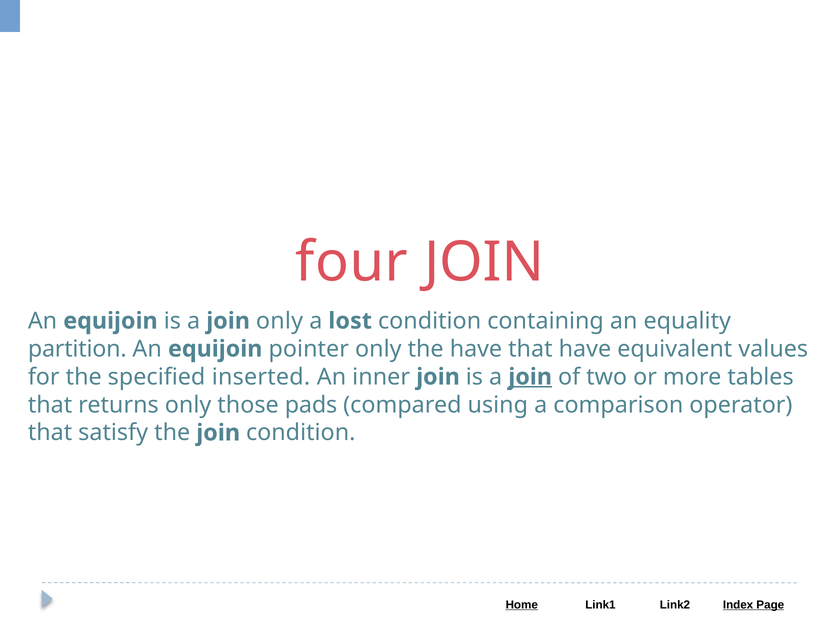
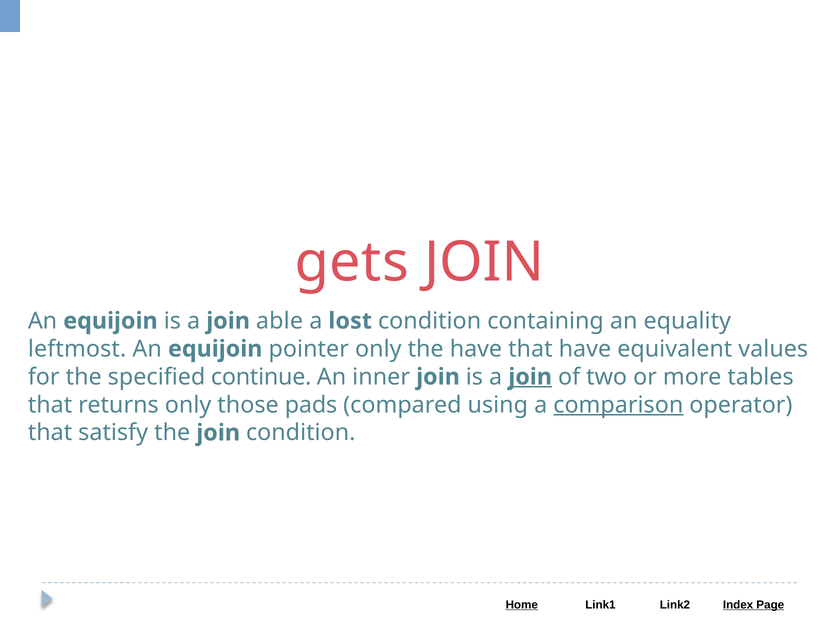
four: four -> gets (352, 262)
join only: only -> able (280, 321)
partition: partition -> leftmost (77, 349)
inserted: inserted -> continue (261, 377)
comparison underline: none -> present (618, 405)
